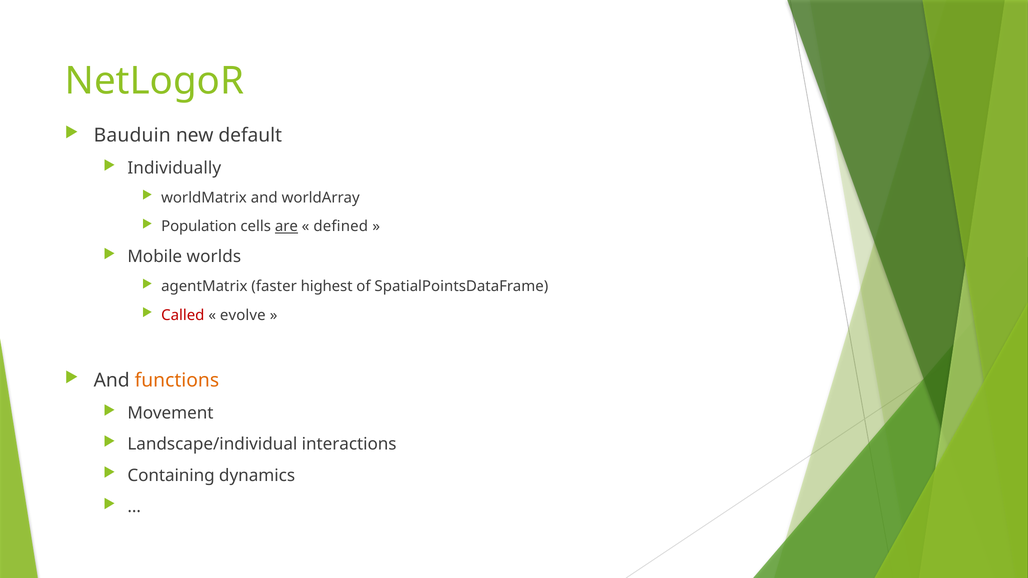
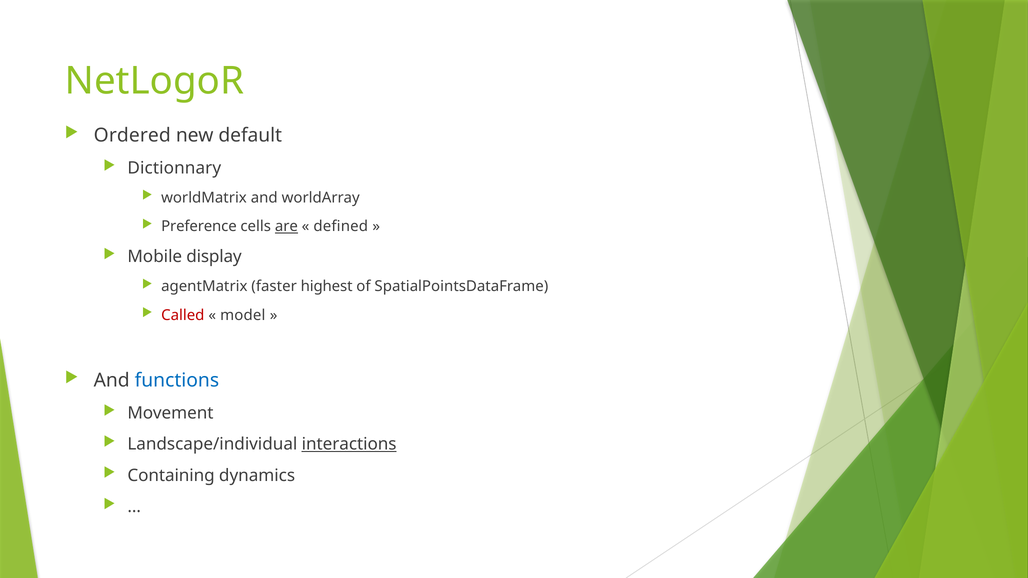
Bauduin: Bauduin -> Ordered (132, 136)
Individually: Individually -> Dictionnary (174, 168)
Population: Population -> Preference (199, 227)
worlds: worlds -> display (214, 257)
evolve: evolve -> model (243, 315)
functions colour: orange -> blue (177, 381)
interactions underline: none -> present (349, 444)
